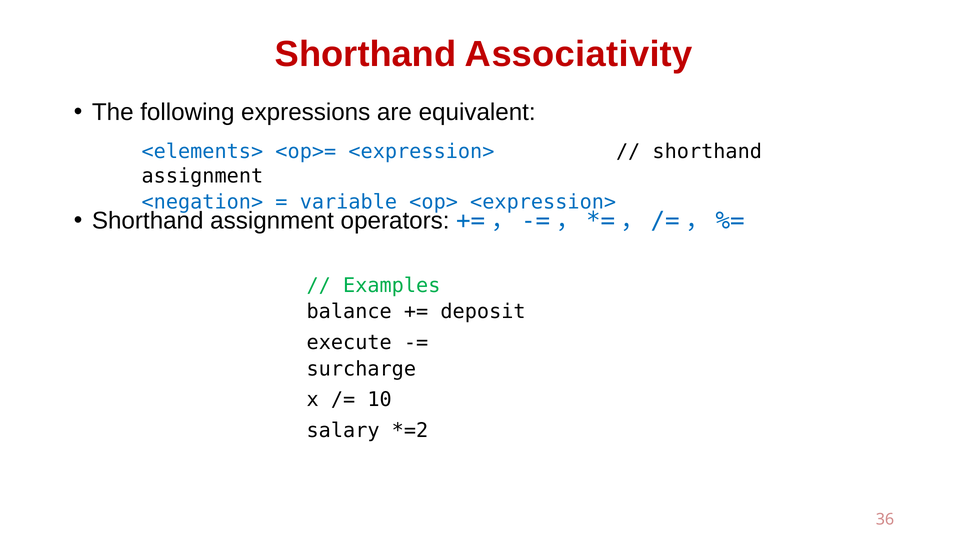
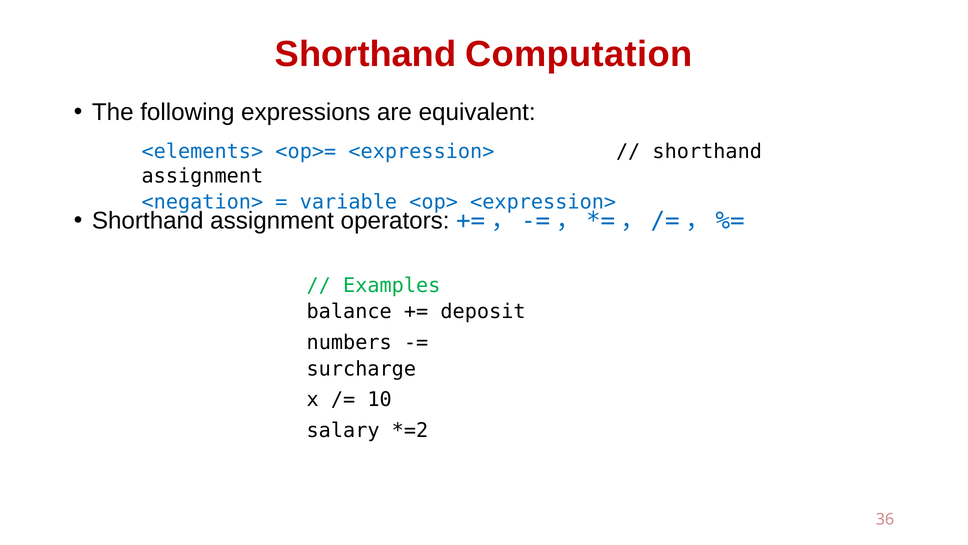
Associativity: Associativity -> Computation (579, 54)
execute: execute -> numbers (349, 342)
